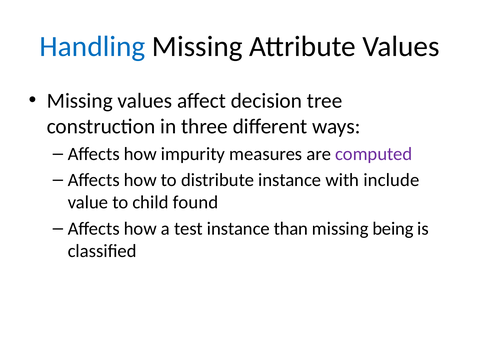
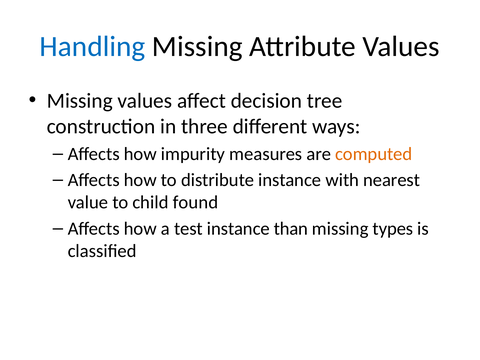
computed colour: purple -> orange (374, 154)
include: include -> nearest (392, 180)
being: being -> types (393, 229)
